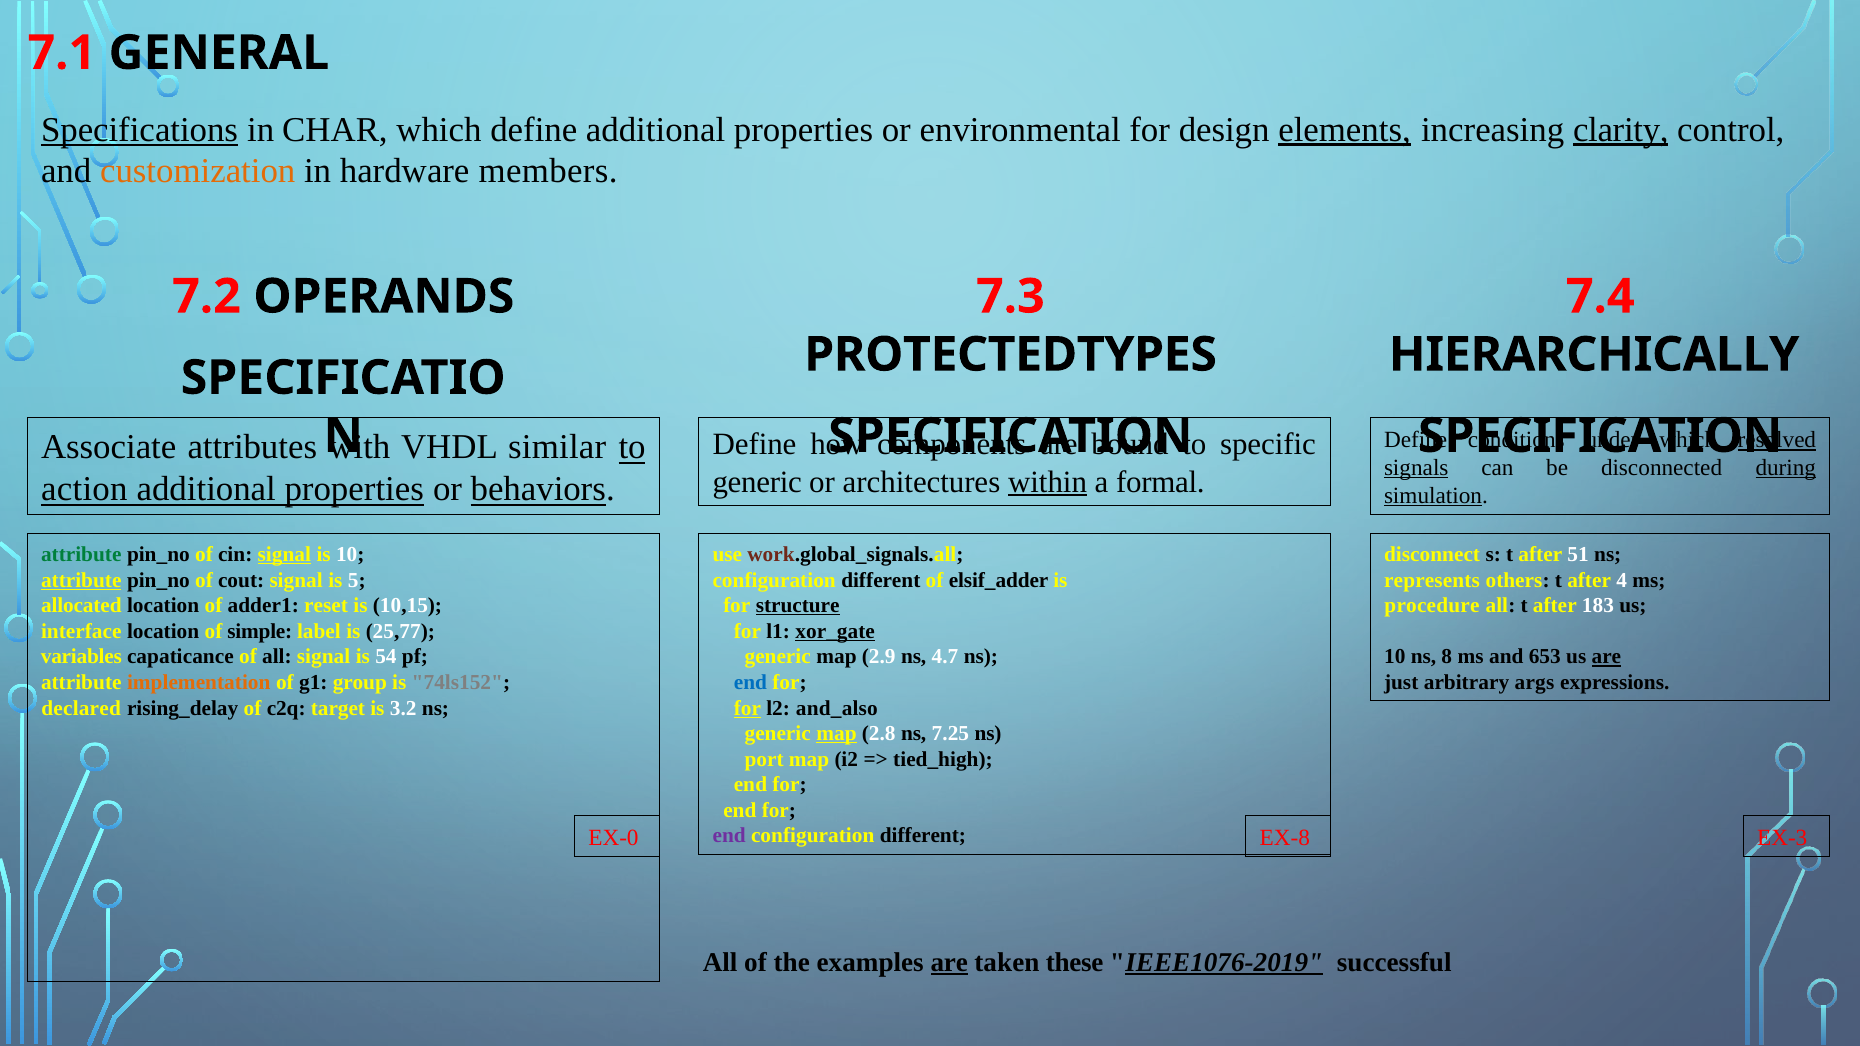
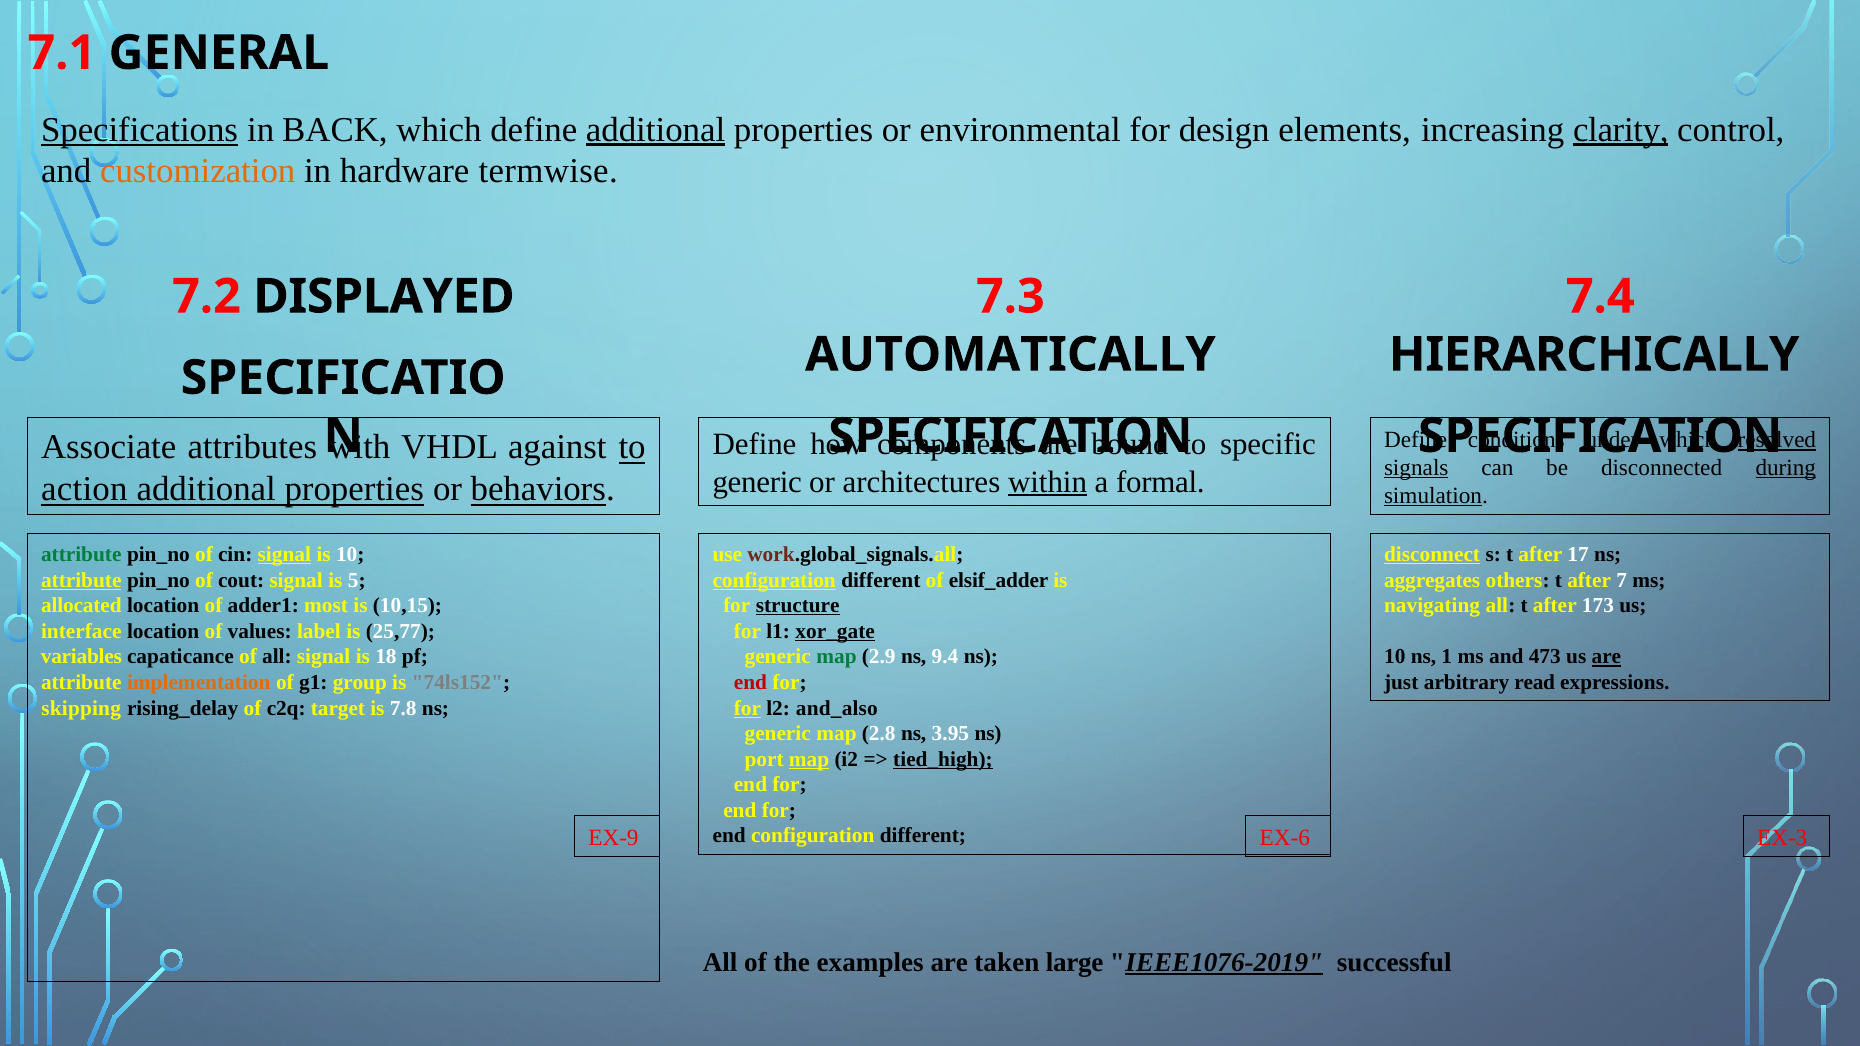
CHAR: CHAR -> BACK (335, 130)
additional underline: none -> present (656, 130)
elements underline: present -> none (1345, 130)
members: members -> termwise (548, 171)
OPERANDS: OPERANDS -> DISPLAYED (384, 297)
PROTECTEDTYPES: PROTECTEDTYPES -> AUTOMATICALLY (1010, 355)
similar: similar -> against (557, 447)
disconnect underline: none -> present (1432, 555)
51: 51 -> 17 (1578, 555)
configuration underline: none -> present (774, 580)
represents: represents -> aggregates (1432, 580)
4: 4 -> 7 (1622, 580)
reset: reset -> most (326, 606)
procedure: procedure -> navigating (1432, 606)
183: 183 -> 173 (1598, 606)
simple: simple -> values (260, 631)
54: 54 -> 18 (386, 657)
map colour: black -> green (837, 657)
4.7: 4.7 -> 9.4 (945, 657)
8: 8 -> 1 (1447, 657)
653: 653 -> 473 (1545, 657)
end colour: blue -> red (750, 683)
args: args -> read (1535, 683)
declared: declared -> skipping (81, 708)
3.2: 3.2 -> 7.8 (403, 708)
map underline: present -> none (837, 734)
7.25: 7.25 -> 3.95 (950, 734)
map underline: none -> present (809, 759)
tied_high underline: none -> present (943, 759)
end colour: purple -> black (729, 836)
EX-0: EX-0 -> EX-9 (613, 838)
EX-8: EX-8 -> EX-6 (1285, 838)
are underline: present -> none (949, 962)
these: these -> large (1075, 962)
